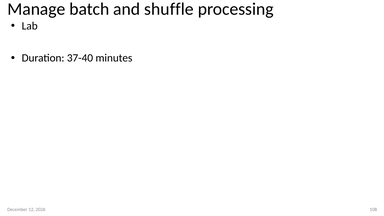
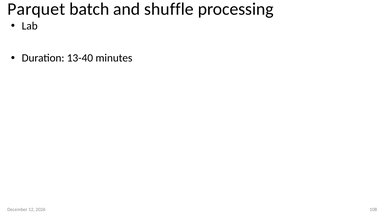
Manage: Manage -> Parquet (36, 9)
37-40: 37-40 -> 13-40 (80, 58)
